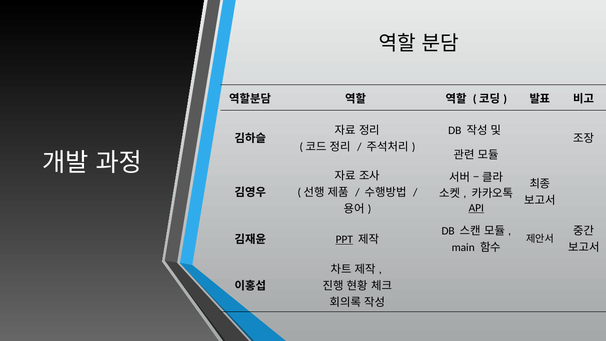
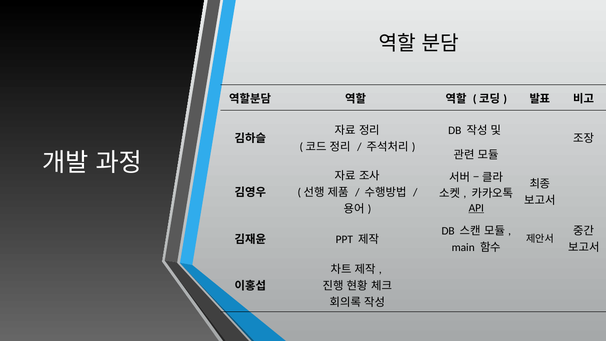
PPT underline: present -> none (344, 239)
